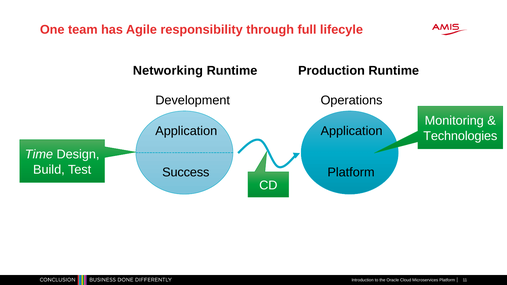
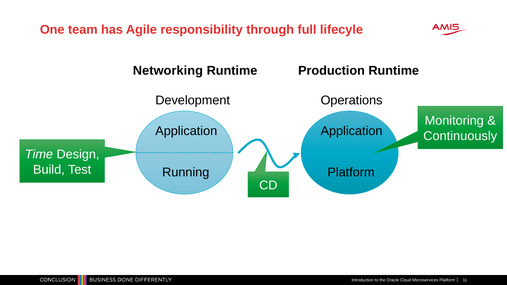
Technologies: Technologies -> Continuously (460, 136)
Success: Success -> Running (186, 172)
